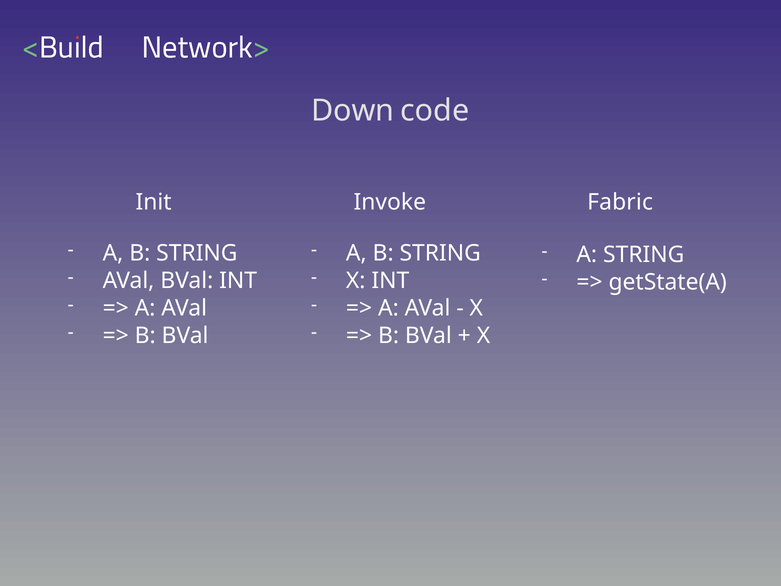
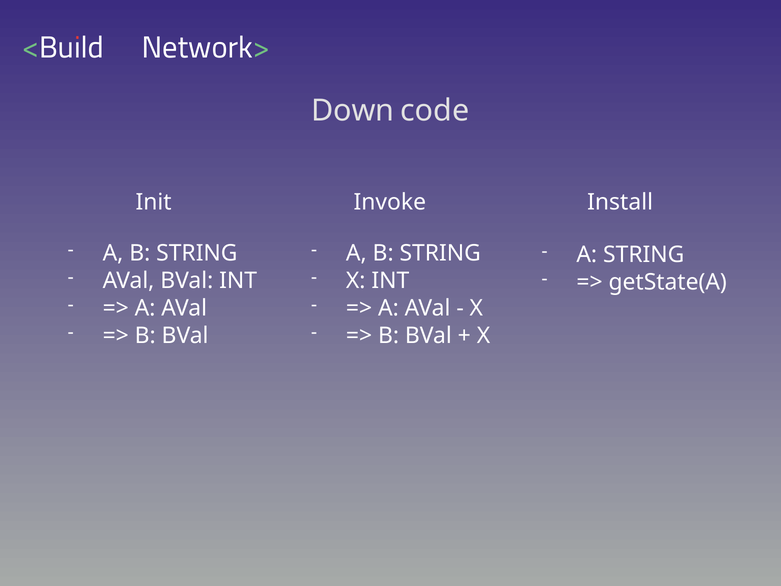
Fabric: Fabric -> Install (620, 202)
